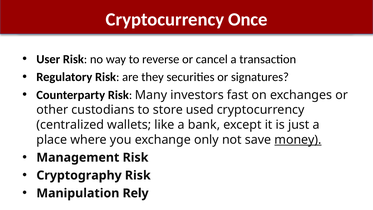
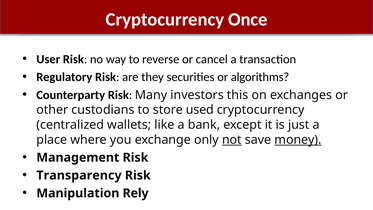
signatures: signatures -> algorithms (260, 77)
fast: fast -> this (238, 95)
not underline: none -> present (232, 140)
Cryptography: Cryptography -> Transparency (79, 175)
